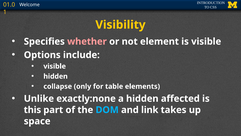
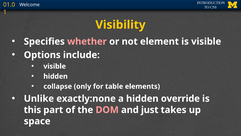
affected: affected -> override (180, 98)
DOM colour: light blue -> pink (107, 110)
link: link -> just (150, 110)
